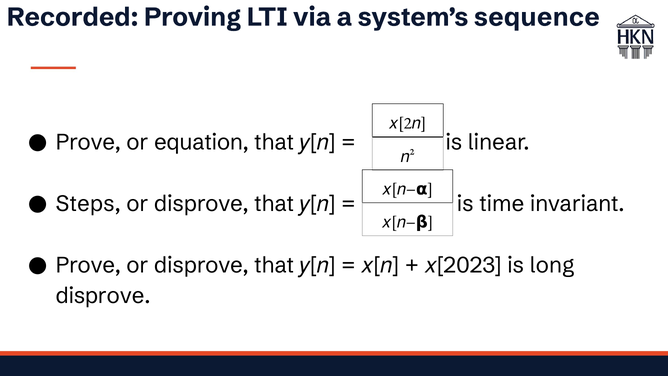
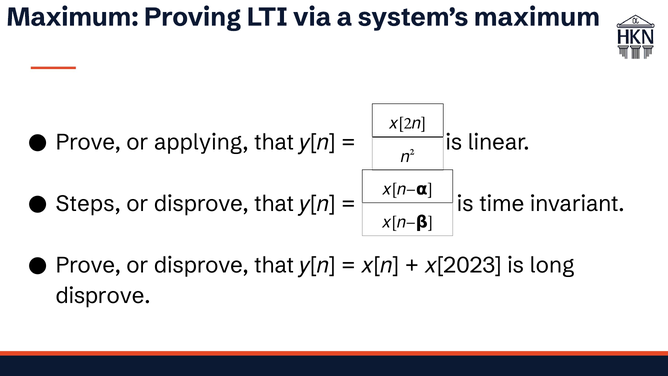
Recorded: Recorded -> Maximum (73, 17)
system’s sequence: sequence -> maximum (537, 17)
equation: equation -> applying (201, 142)
